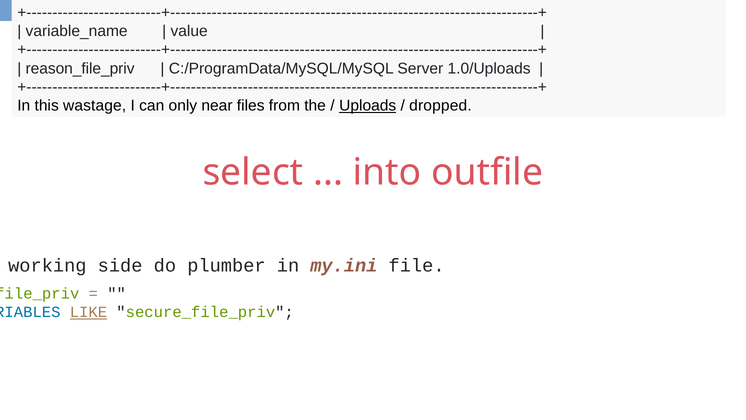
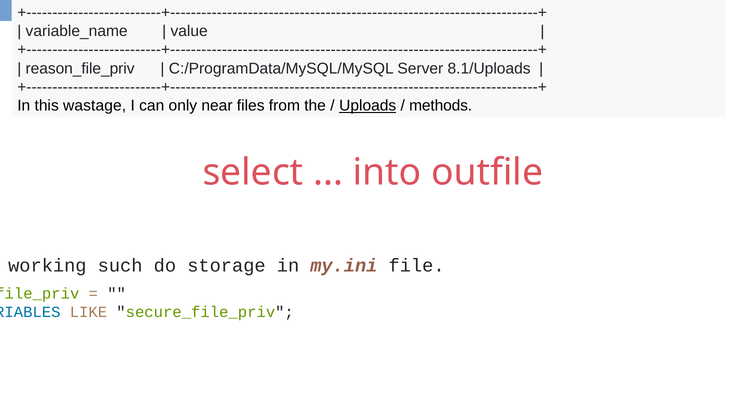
1.0/Uploads: 1.0/Uploads -> 8.1/Uploads (489, 68)
dropped: dropped -> methods (441, 106)
side: side -> such (120, 266)
plumber: plumber -> storage (226, 266)
LIKE underline: present -> none (88, 312)
